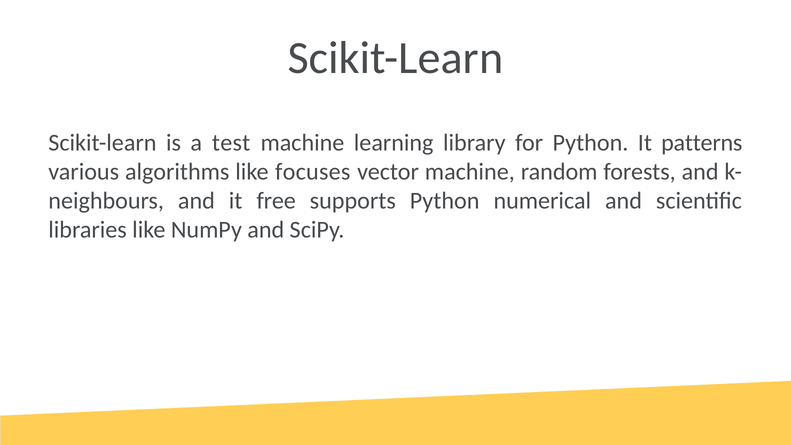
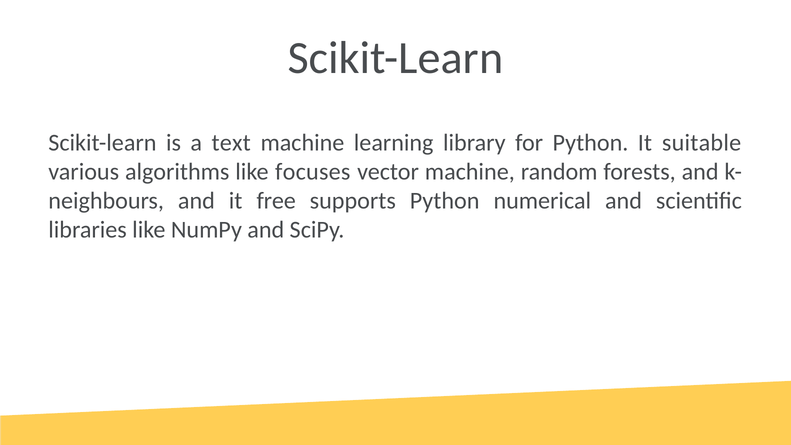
test: test -> text (231, 143)
patterns: patterns -> suitable (702, 143)
